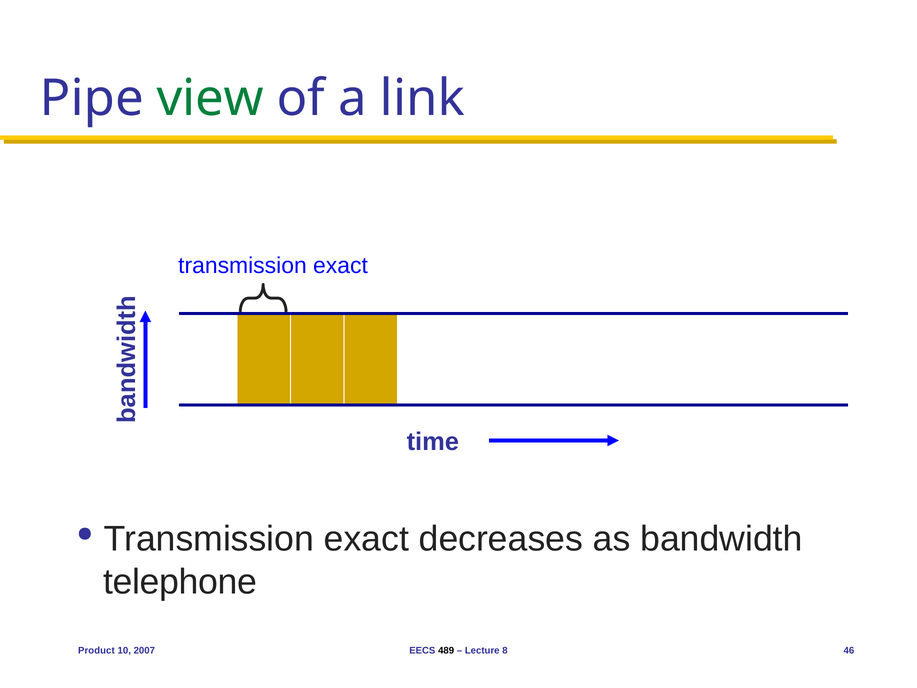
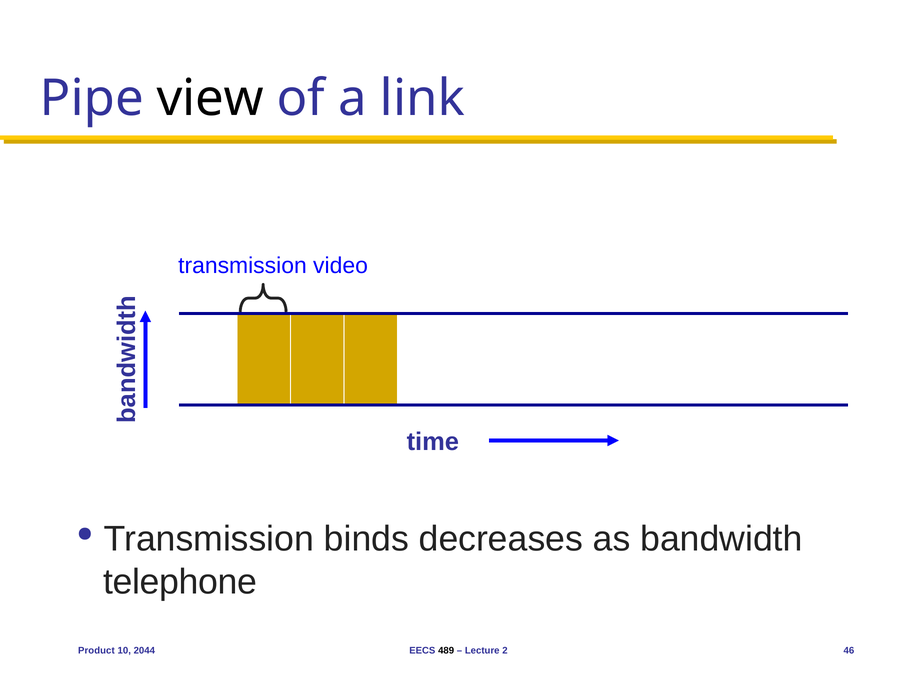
view colour: green -> black (210, 98)
exact: exact -> video (340, 266)
exact: exact -> binds (366, 539)
2007: 2007 -> 2044 (144, 650)
8: 8 -> 2 (505, 650)
